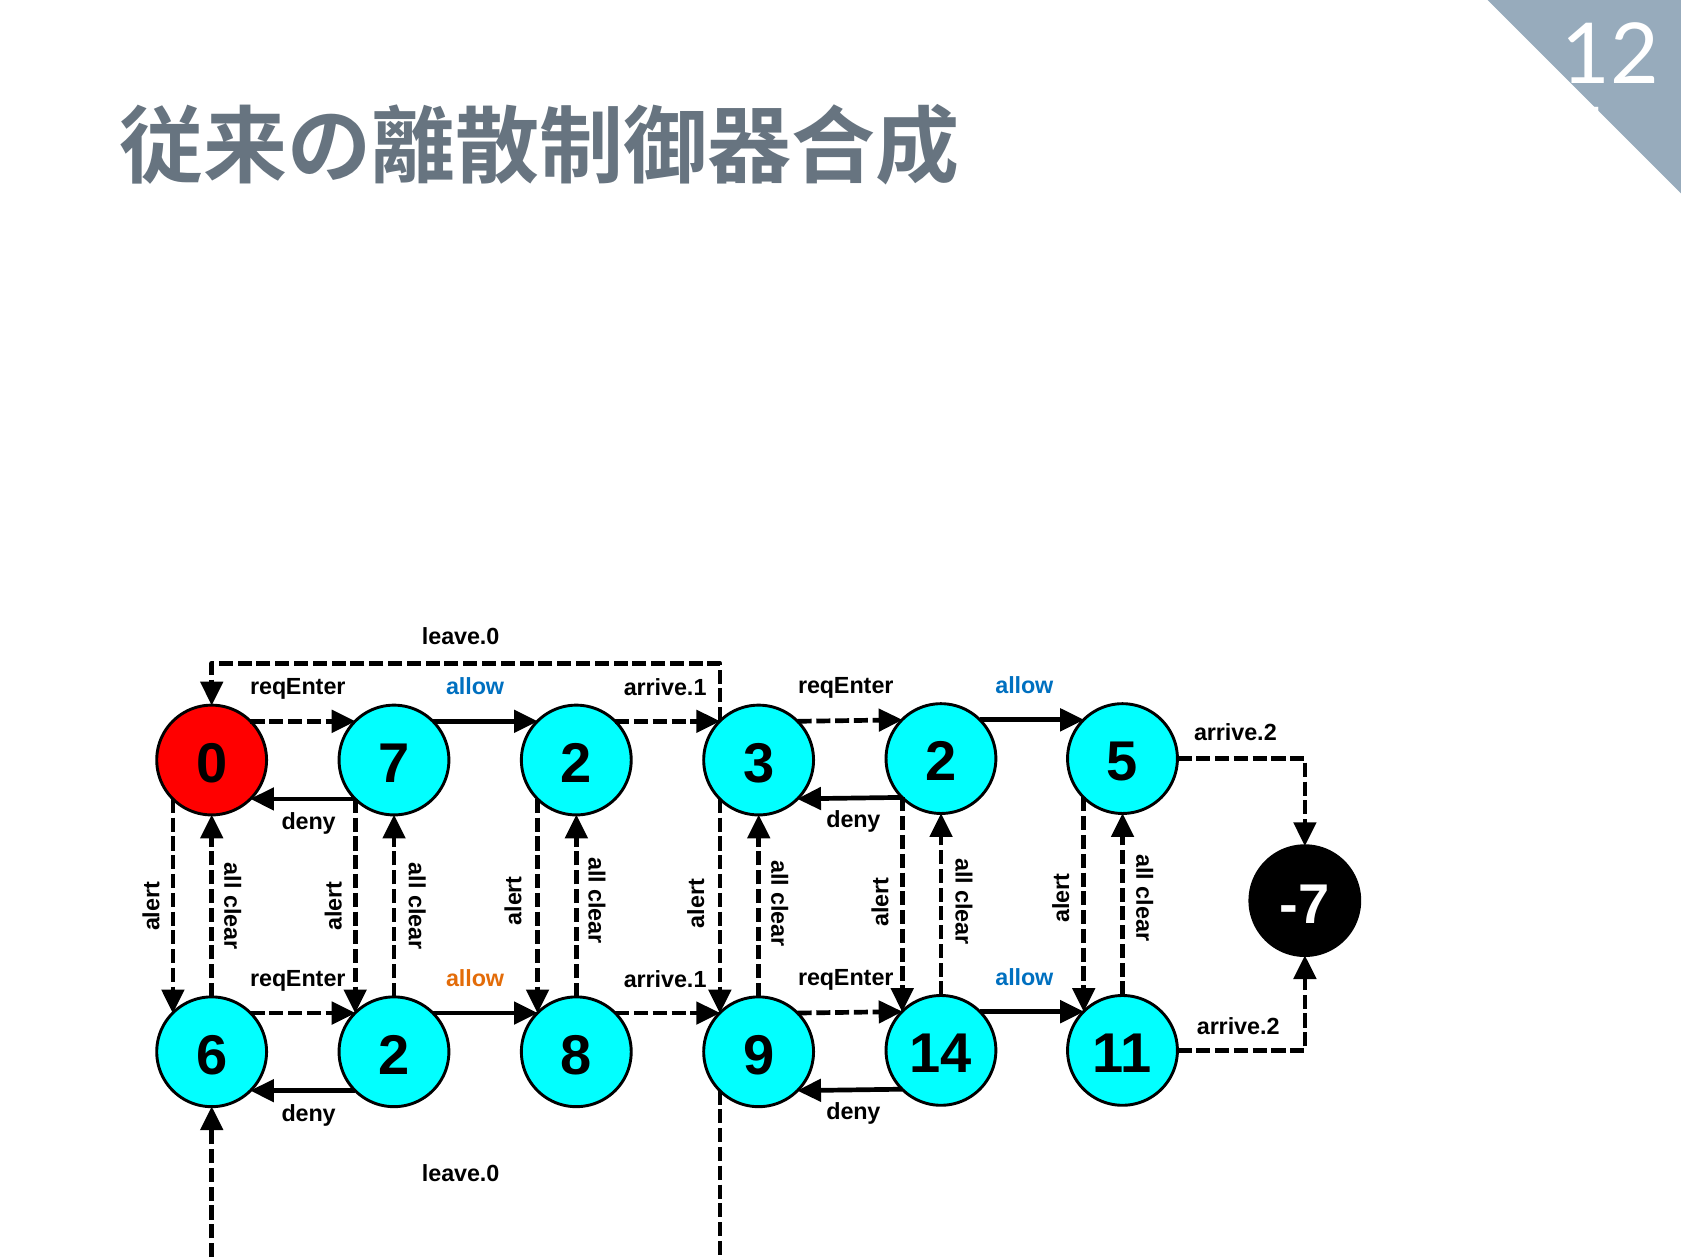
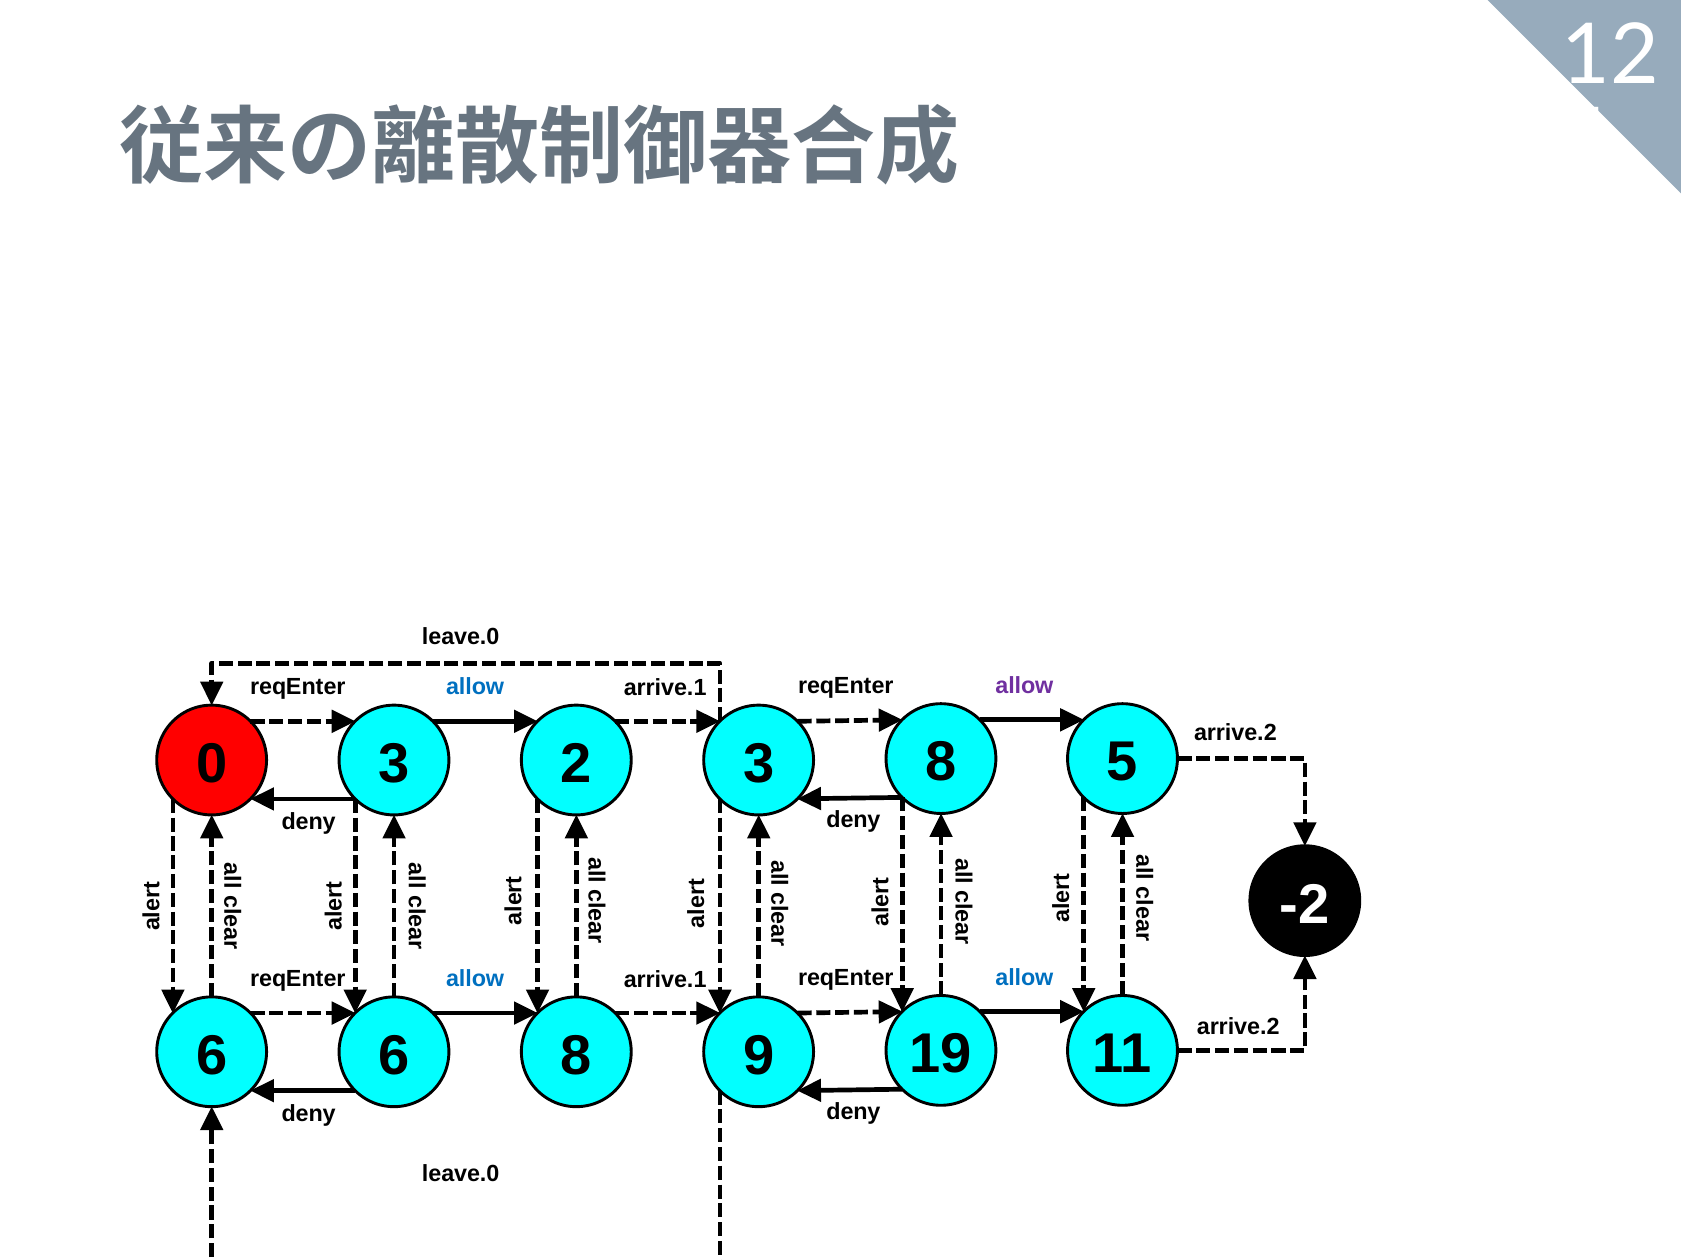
allow colour: blue -> purple (1024, 687)
0 7: 7 -> 3 (394, 764)
3 2: 2 -> 8 (941, 763)
-7: -7 -> -2 (1305, 905)
allow colour: orange -> blue (475, 979)
6 2: 2 -> 6 (394, 1056)
14: 14 -> 19 (941, 1055)
